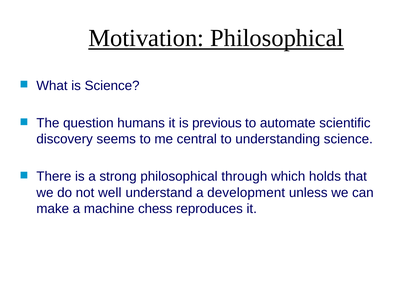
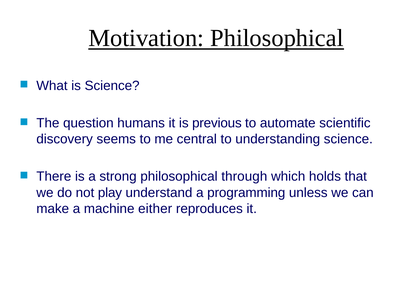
well: well -> play (110, 192)
development: development -> programming (246, 192)
chess: chess -> either (155, 208)
